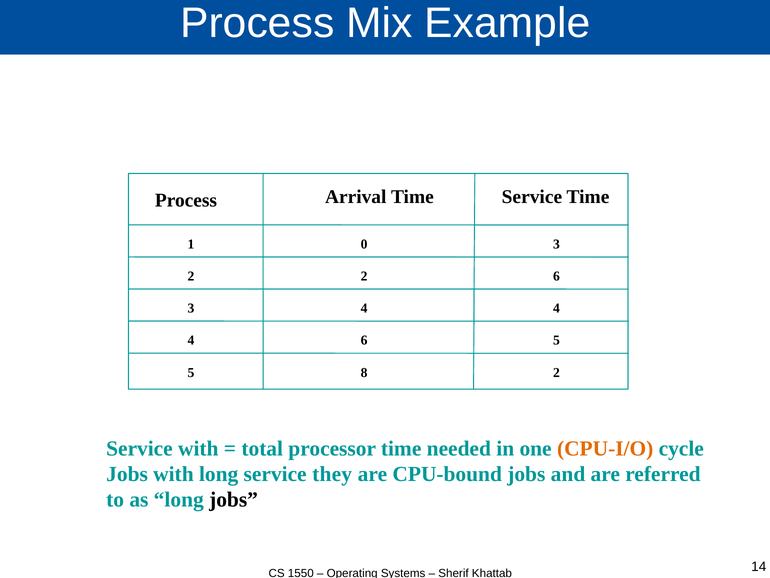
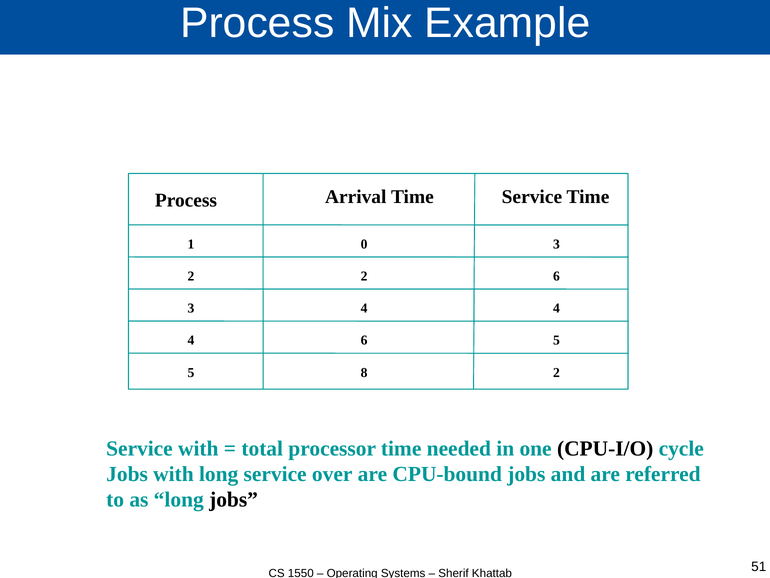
CPU-I/O colour: orange -> black (605, 448)
they: they -> over (332, 474)
14: 14 -> 51 (759, 566)
